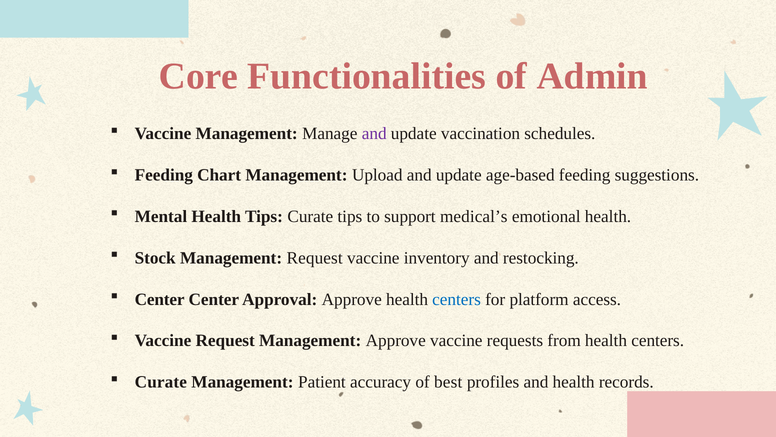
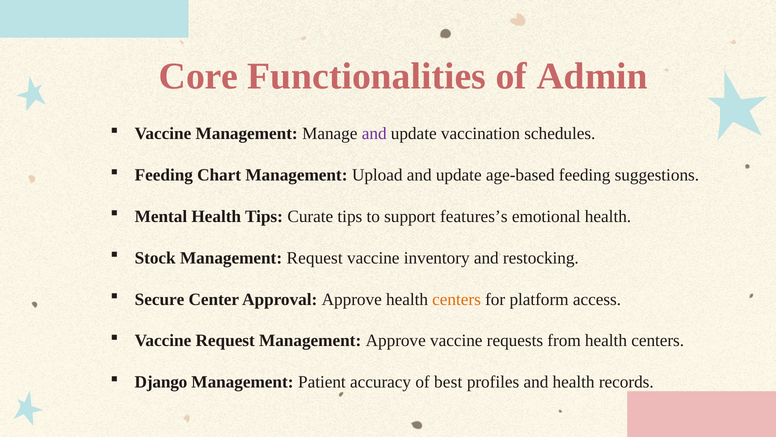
medical’s: medical’s -> features’s (474, 216)
Center: Center -> Secure (160, 299)
centers colour: blue -> orange (457, 299)
Curate: Curate -> Django (161, 382)
